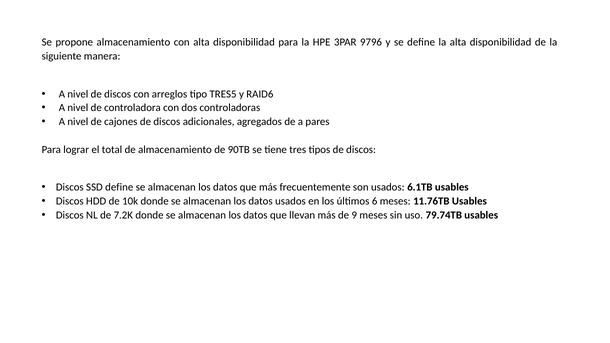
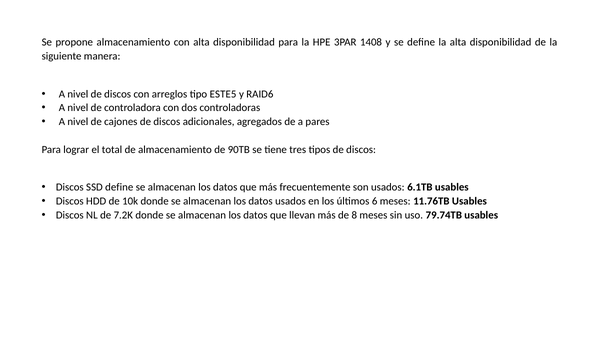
9796: 9796 -> 1408 (371, 42)
TRES5: TRES5 -> ESTE5 (223, 94)
9: 9 -> 8 (354, 215)
